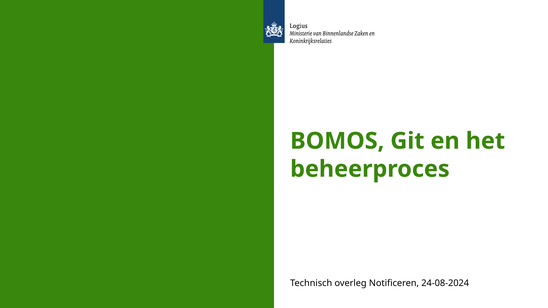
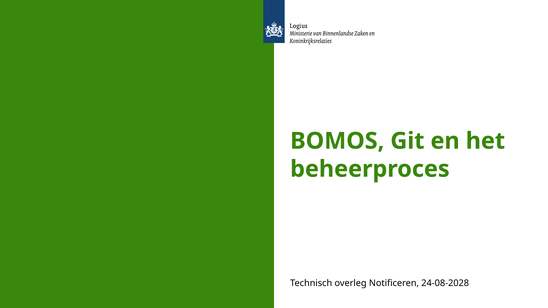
24-08-2024: 24-08-2024 -> 24-08-2028 (445, 283)
